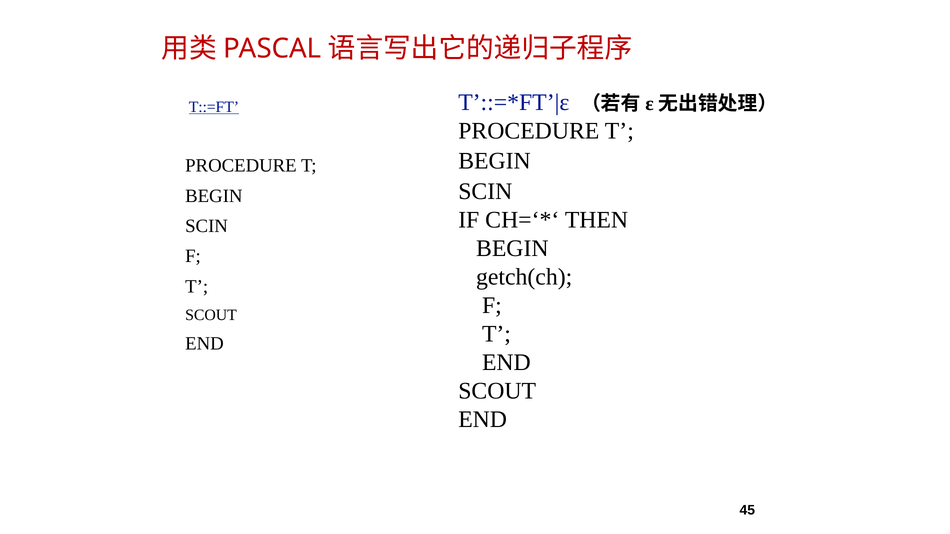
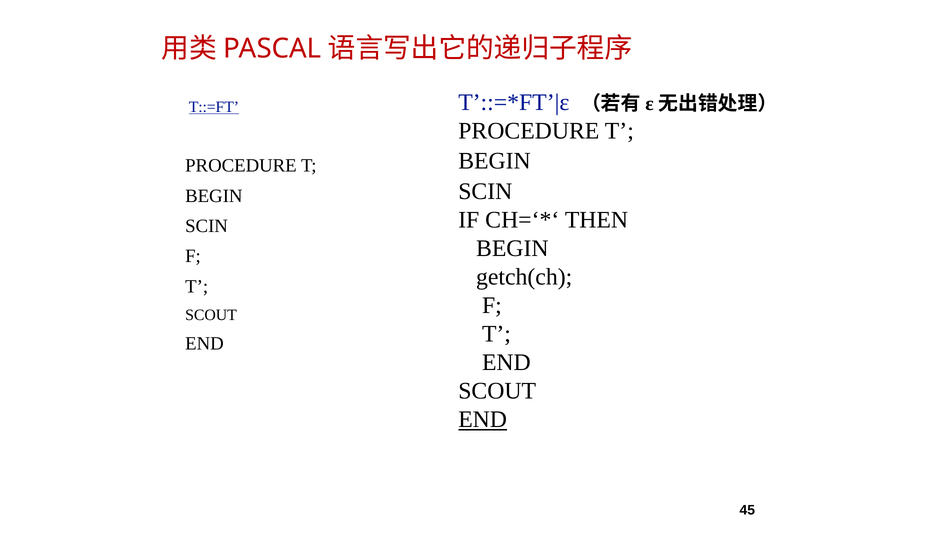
END underline: none -> present (483, 420)
